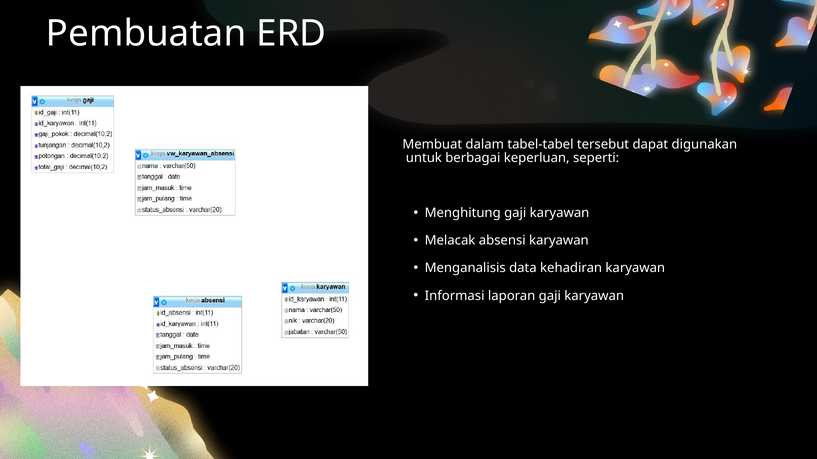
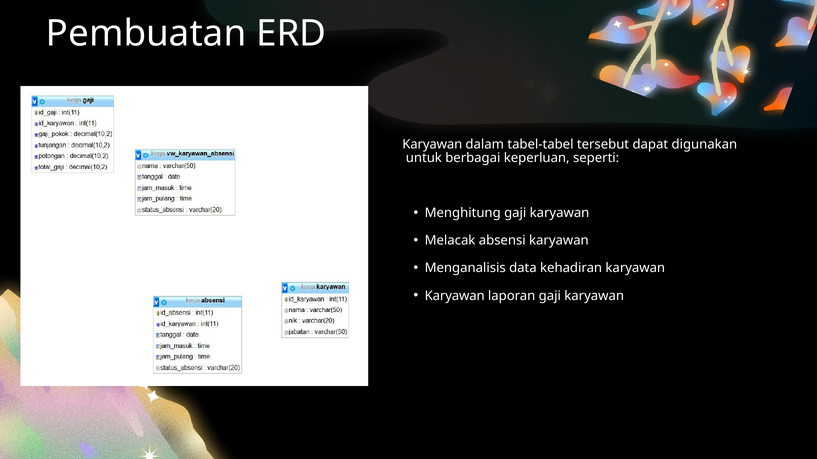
Membuat: Membuat -> Karyawan (432, 144)
Informasi: Informasi -> Karyawan (455, 296)
